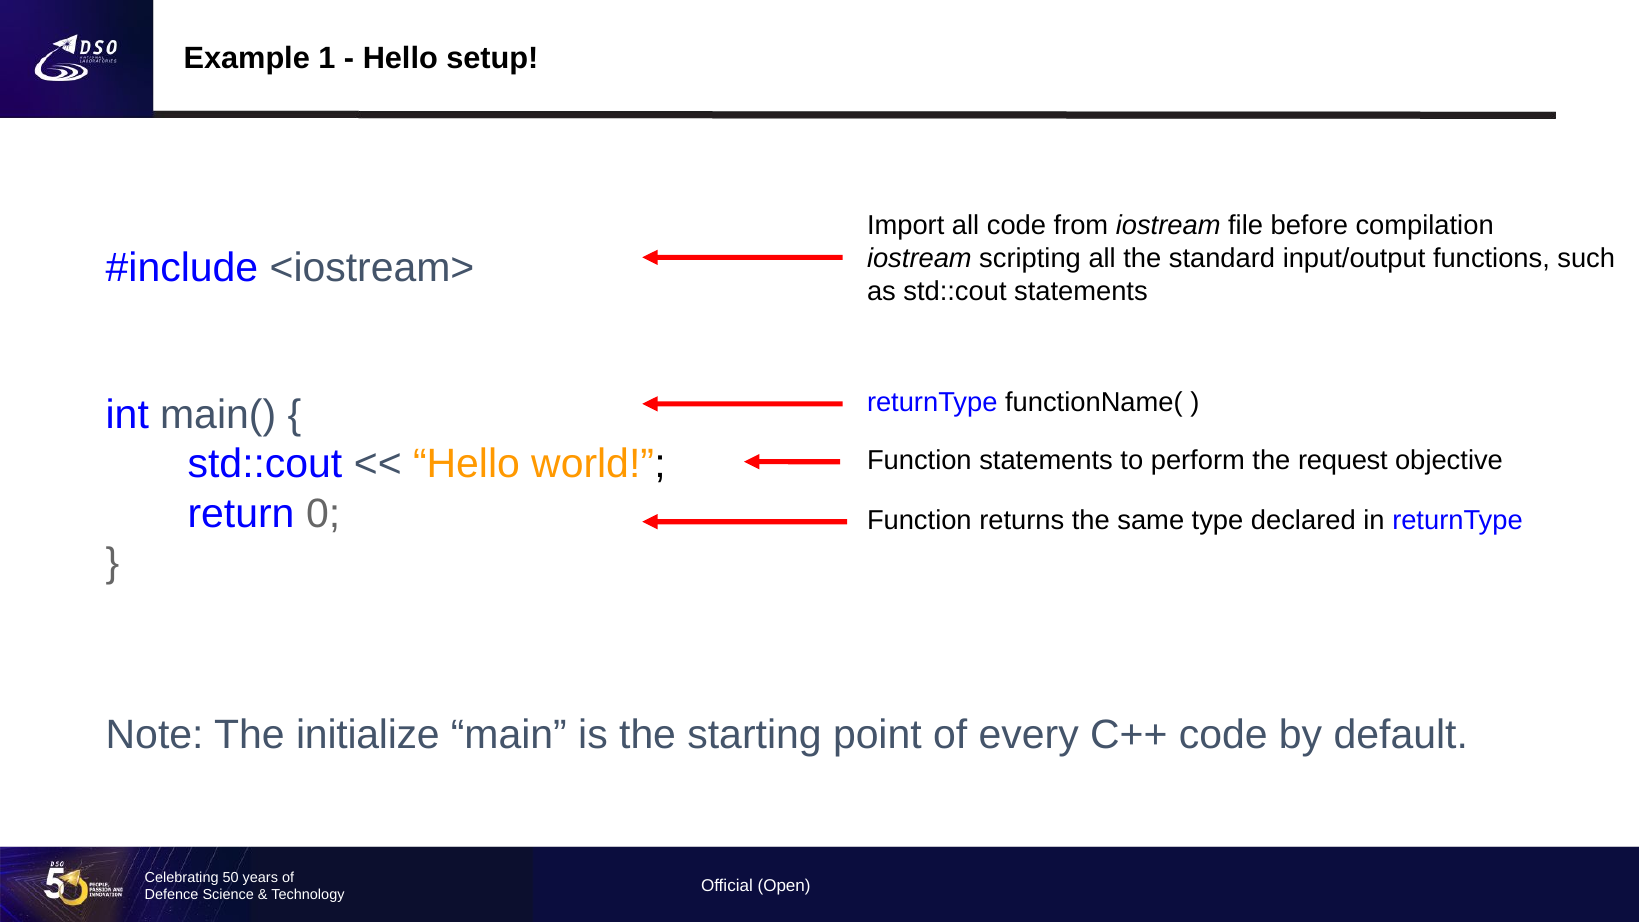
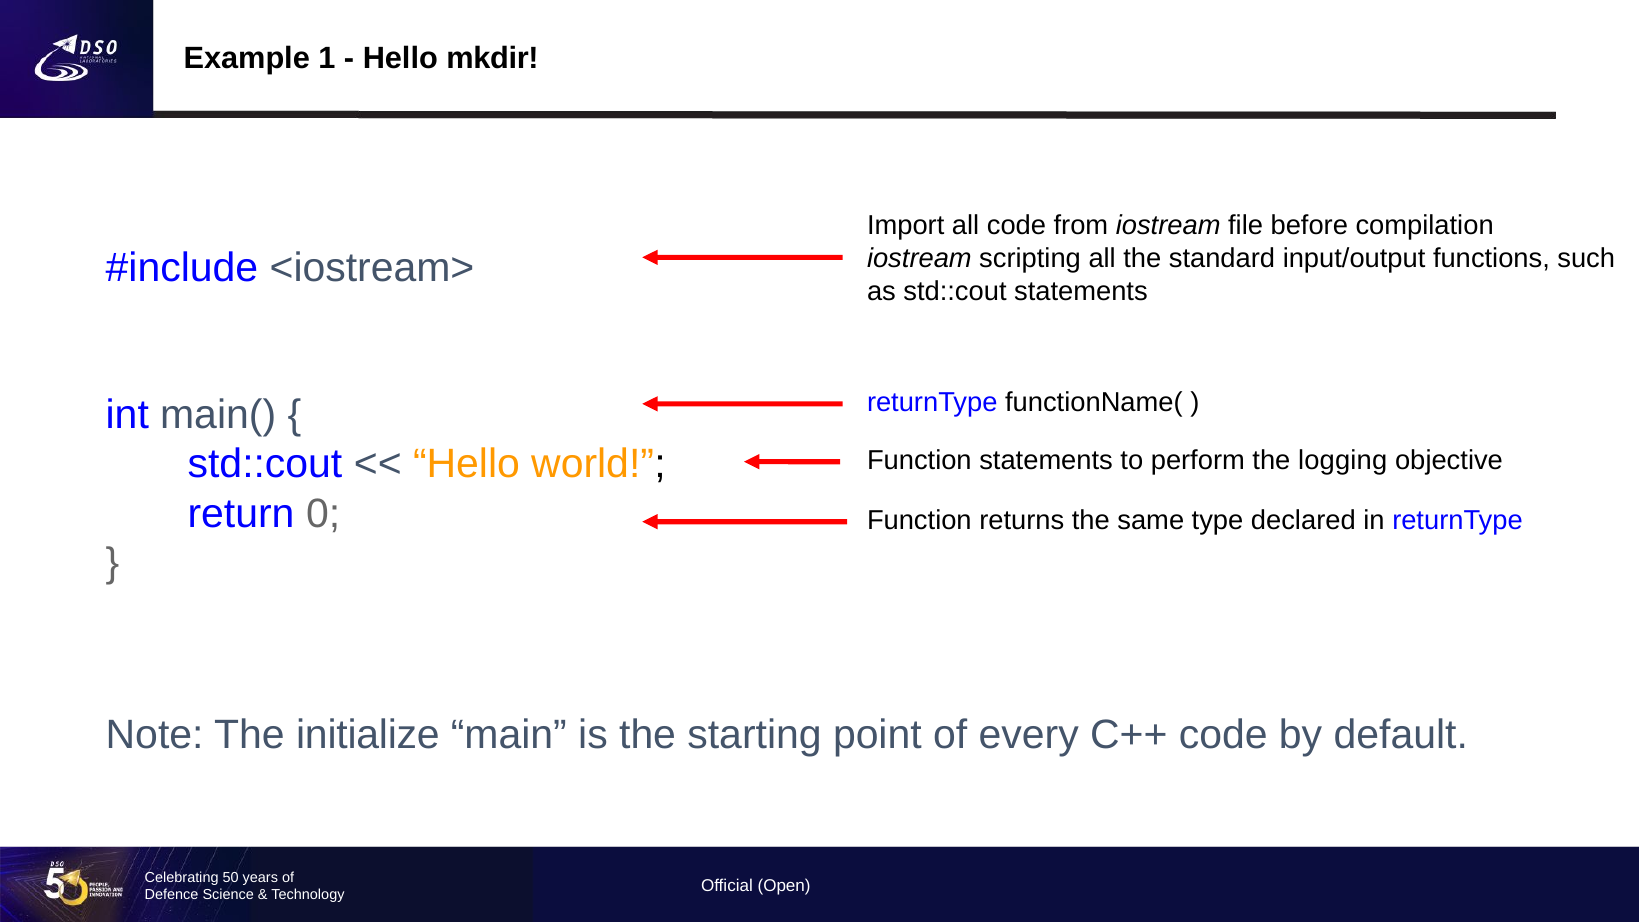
setup: setup -> mkdir (493, 59)
request: request -> logging (1343, 461)
